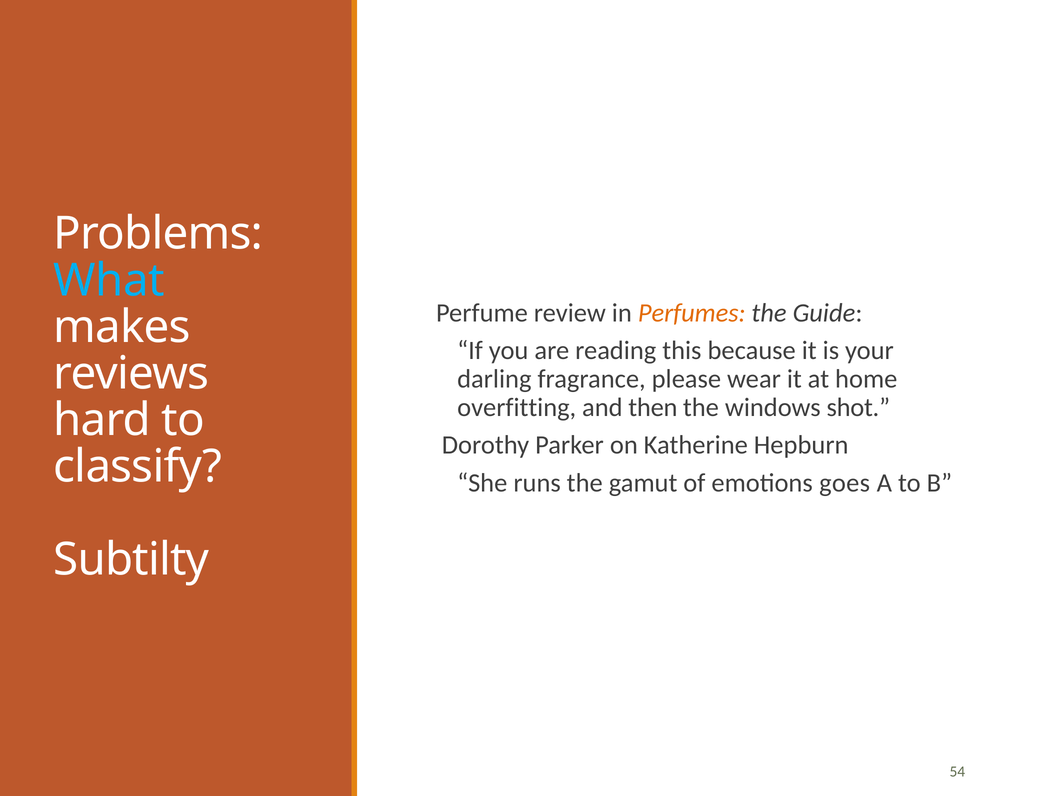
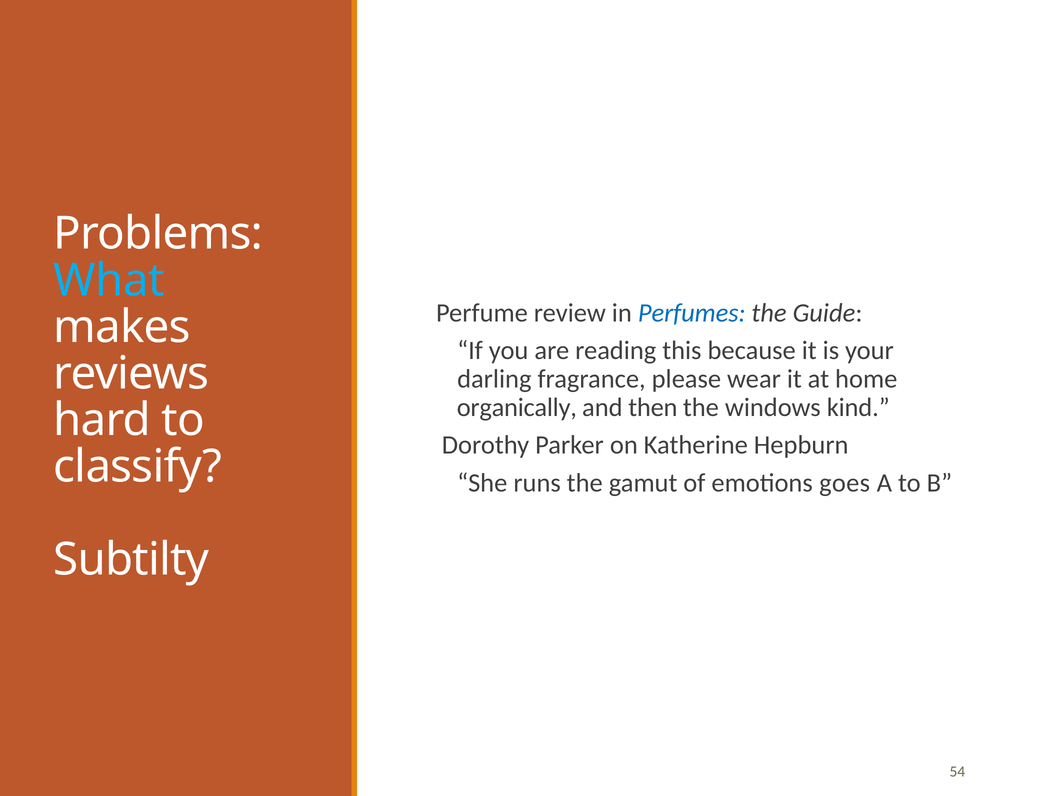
Perfumes colour: orange -> blue (692, 313)
overfitting: overfitting -> organically (517, 408)
shot: shot -> kind (858, 408)
